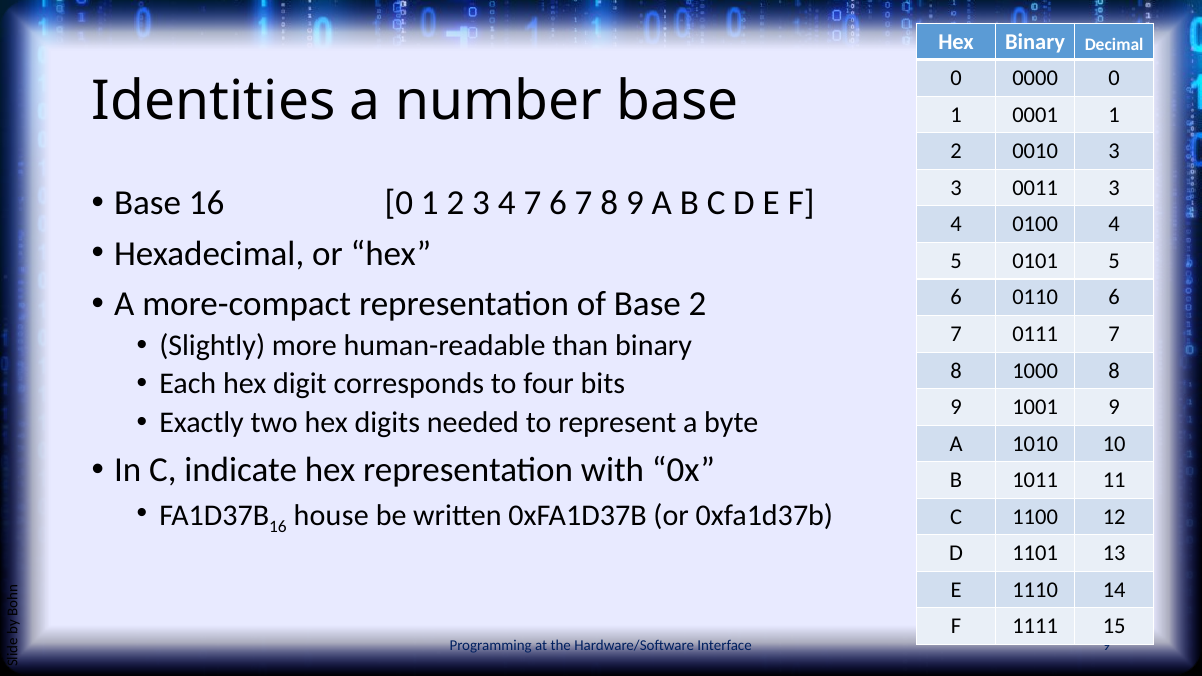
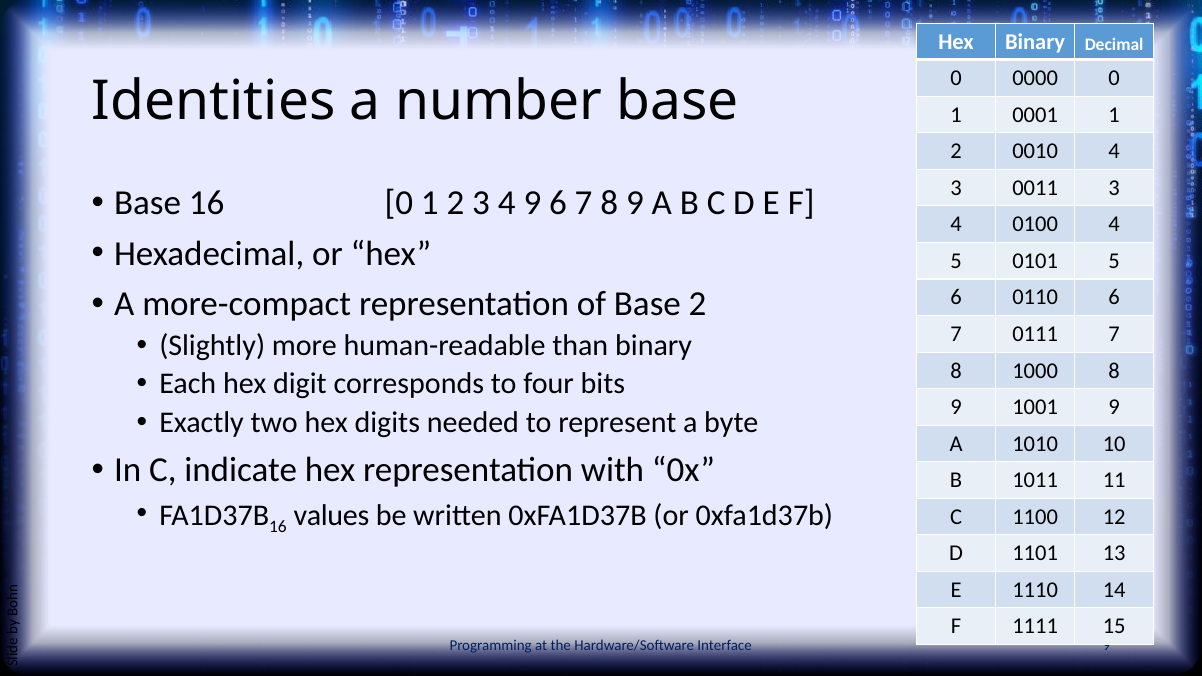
0010 3: 3 -> 4 (1114, 151)
4 7: 7 -> 9 (532, 203)
house: house -> values (331, 515)
